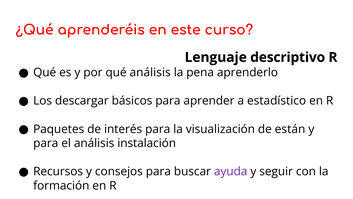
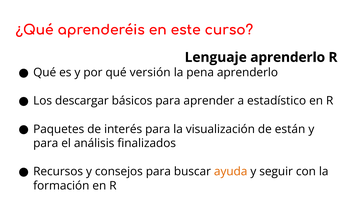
Lenguaje descriptivo: descriptivo -> aprenderlo (288, 57)
qué análisis: análisis -> versión (150, 72)
instalación: instalación -> finalizados (147, 143)
ayuda colour: purple -> orange (231, 171)
